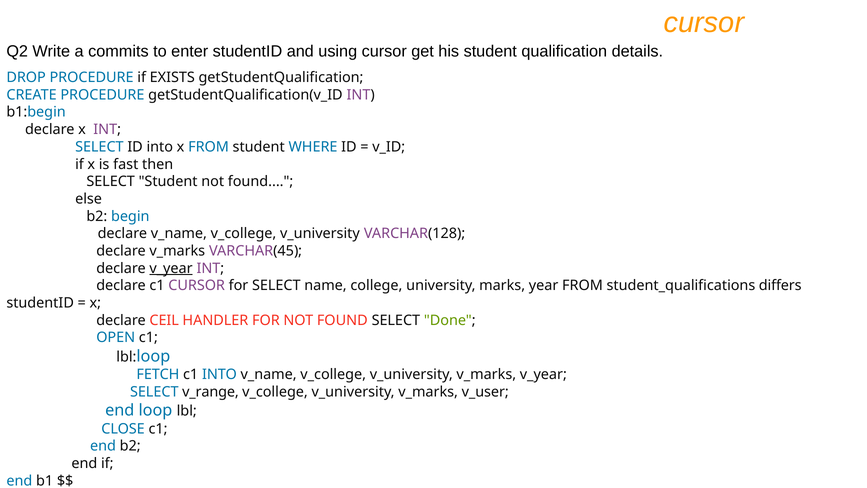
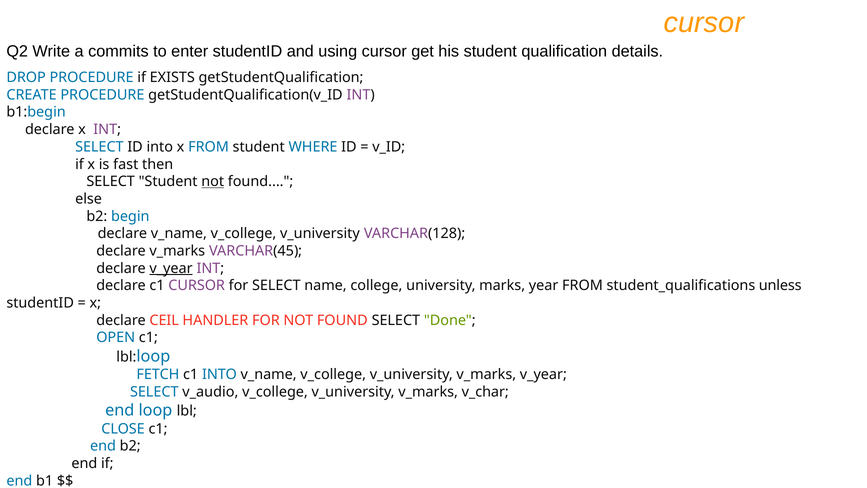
not underline: none -> present (213, 181)
differs: differs -> unless (780, 285)
v_range: v_range -> v_audio (210, 392)
v_user: v_user -> v_char (485, 392)
